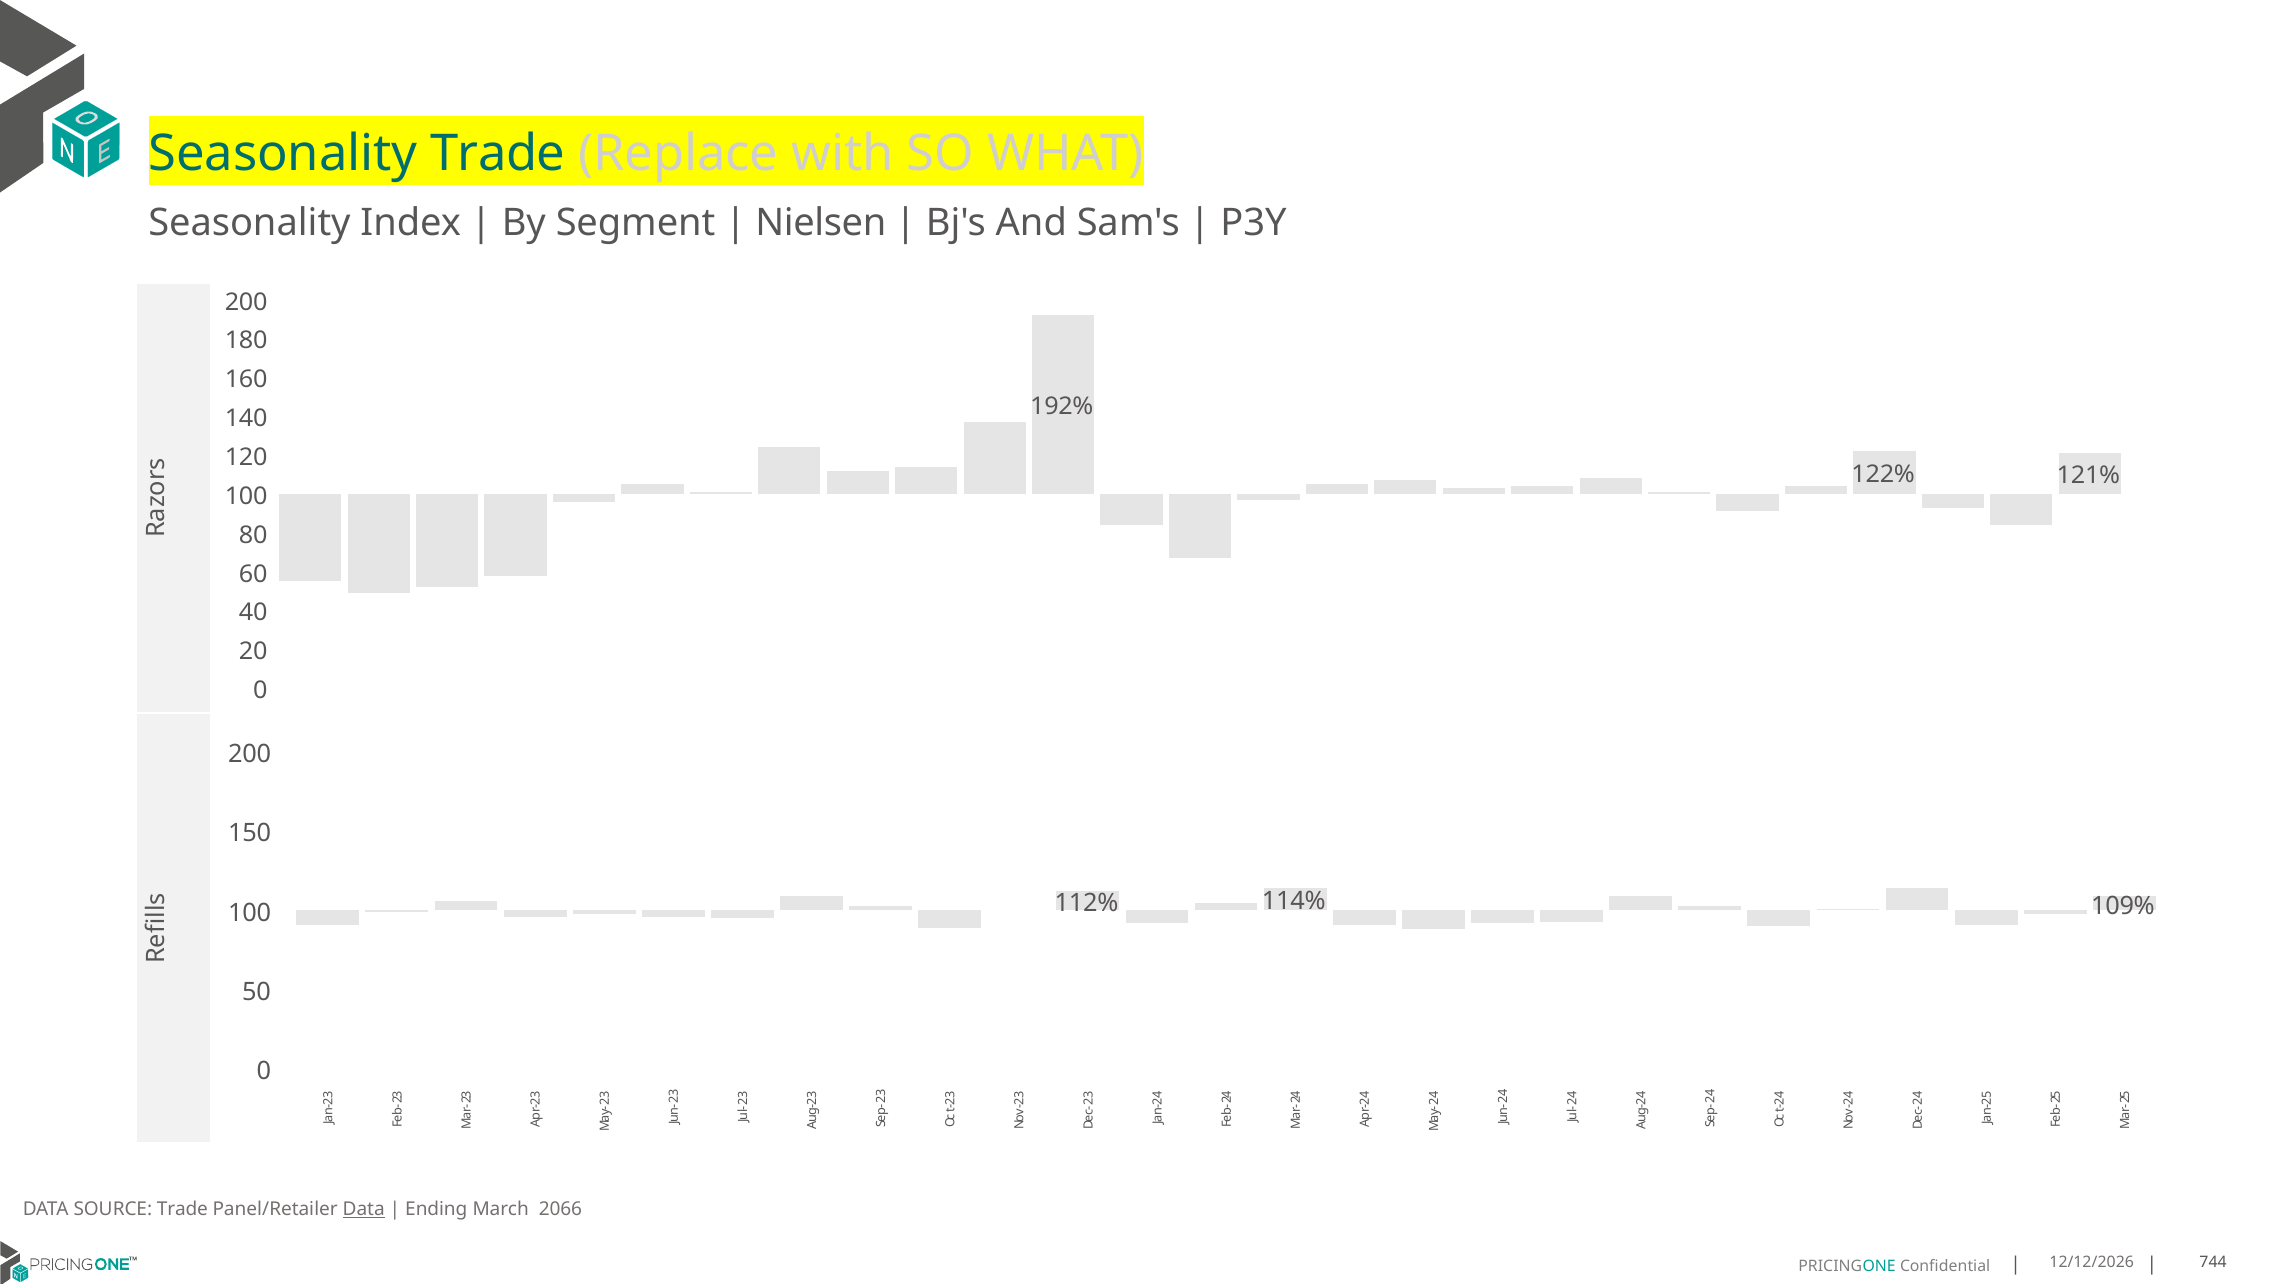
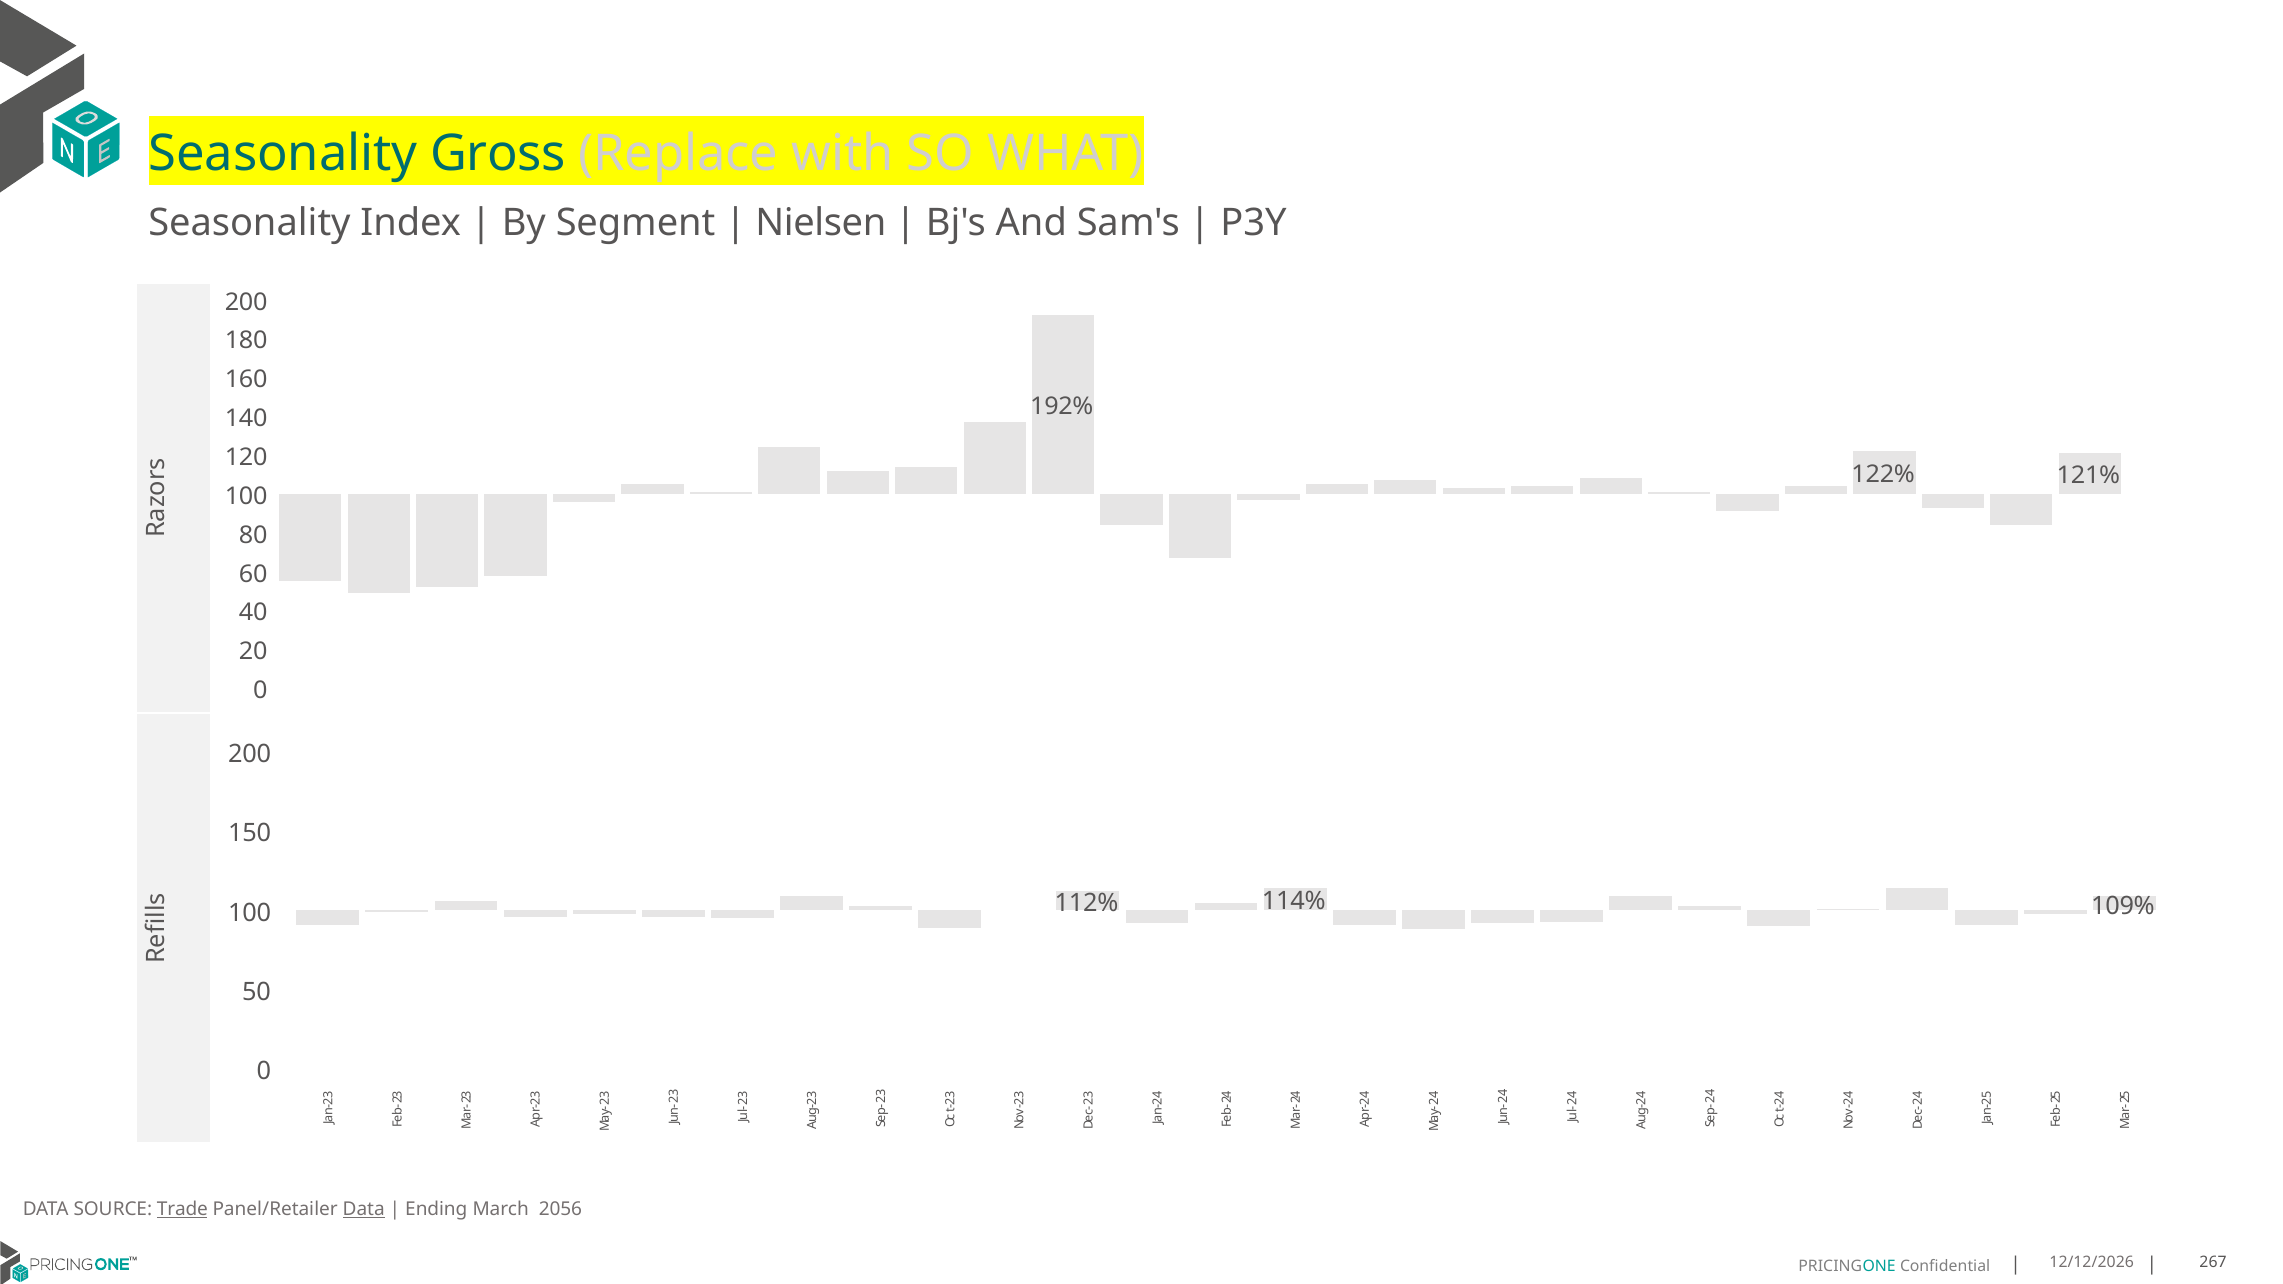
Seasonality Trade: Trade -> Gross (498, 153)
Trade underline: none -> present (182, 1210)
2066: 2066 -> 2056 (560, 1210)
744: 744 -> 267 (2213, 1263)
